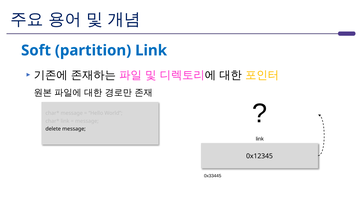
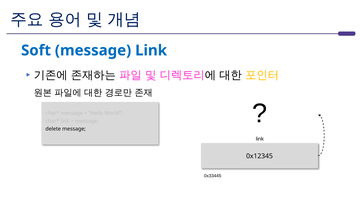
Soft partition: partition -> message (93, 50)
